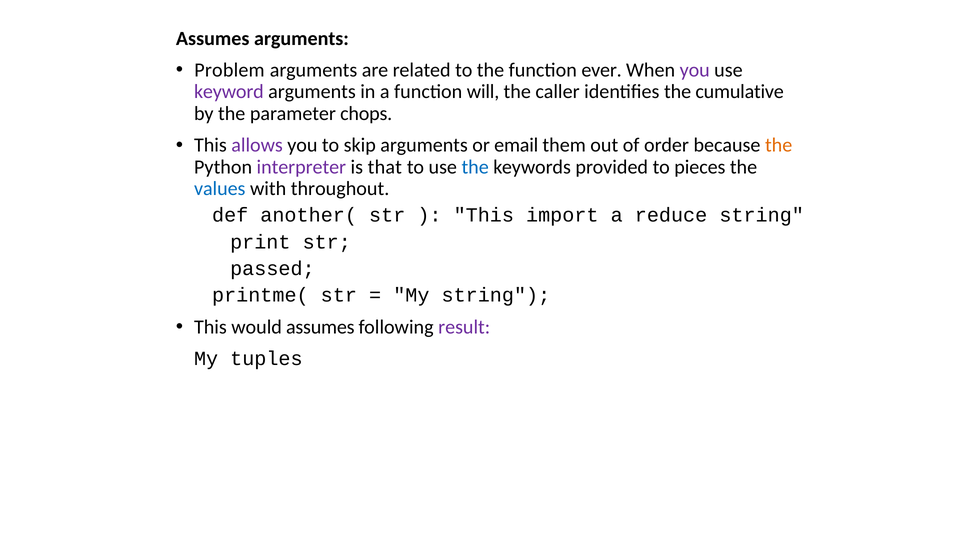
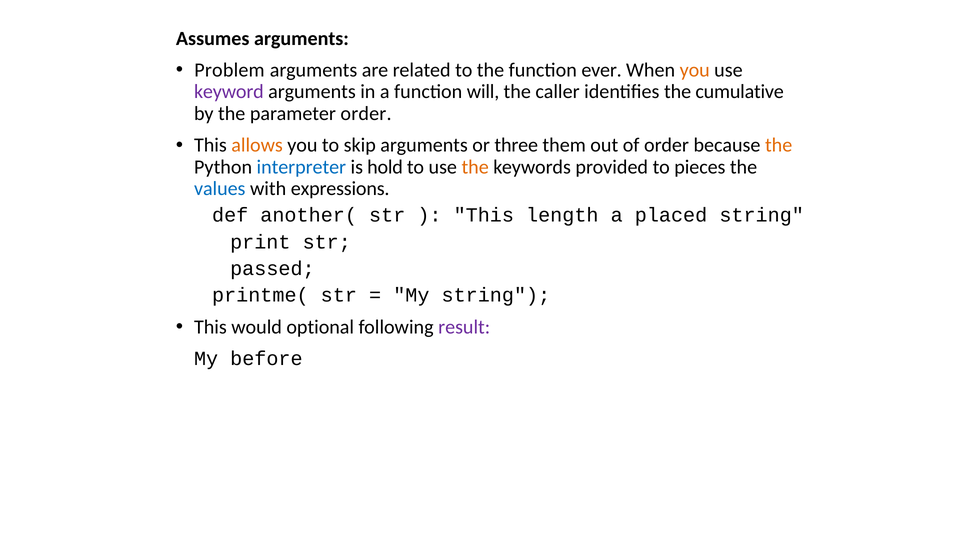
you colour: purple -> orange (695, 70)
parameter chops: chops -> order (366, 114)
allows colour: purple -> orange (257, 145)
email: email -> three (516, 145)
interpreter colour: purple -> blue (301, 167)
that: that -> hold (385, 167)
the colour: blue -> orange (475, 167)
throughout: throughout -> expressions (340, 189)
import: import -> length (562, 215)
reduce: reduce -> placed (671, 215)
would assumes: assumes -> optional (320, 327)
tuples: tuples -> before (266, 359)
